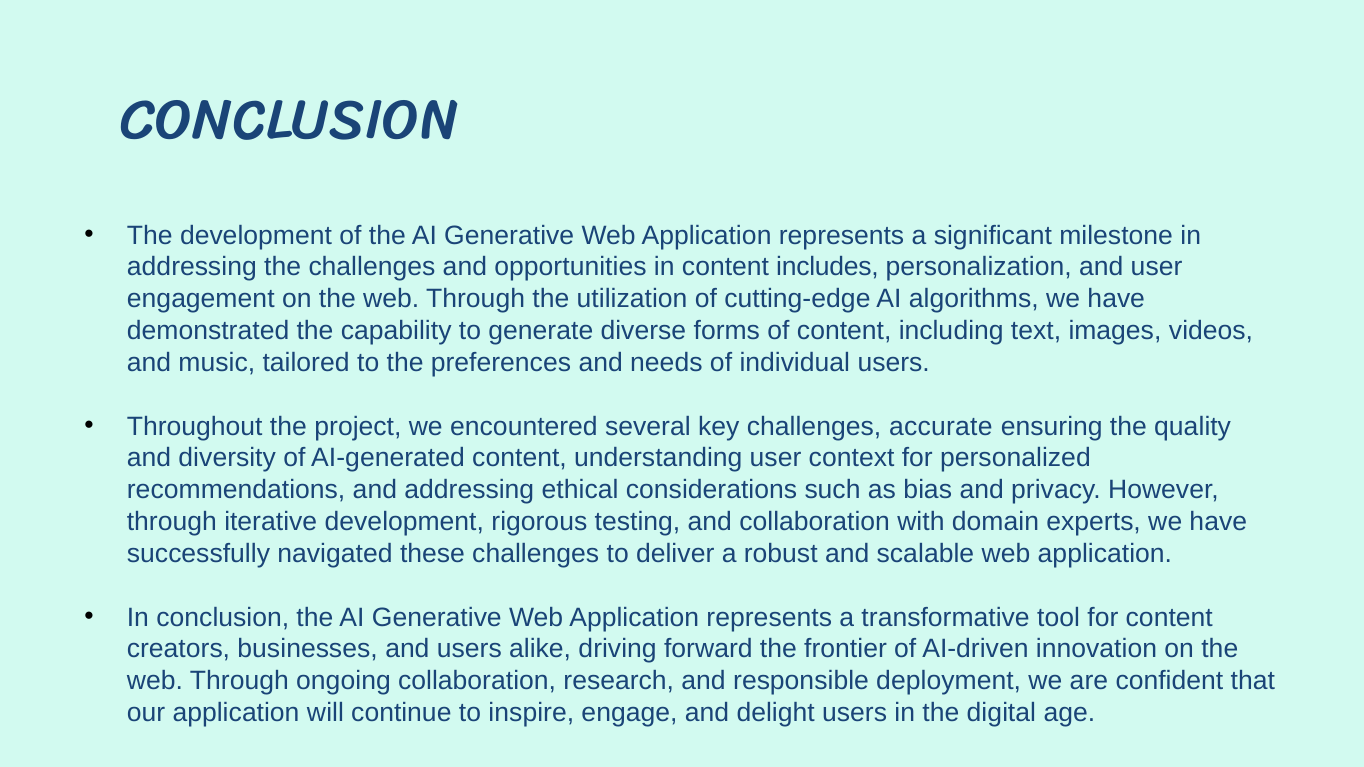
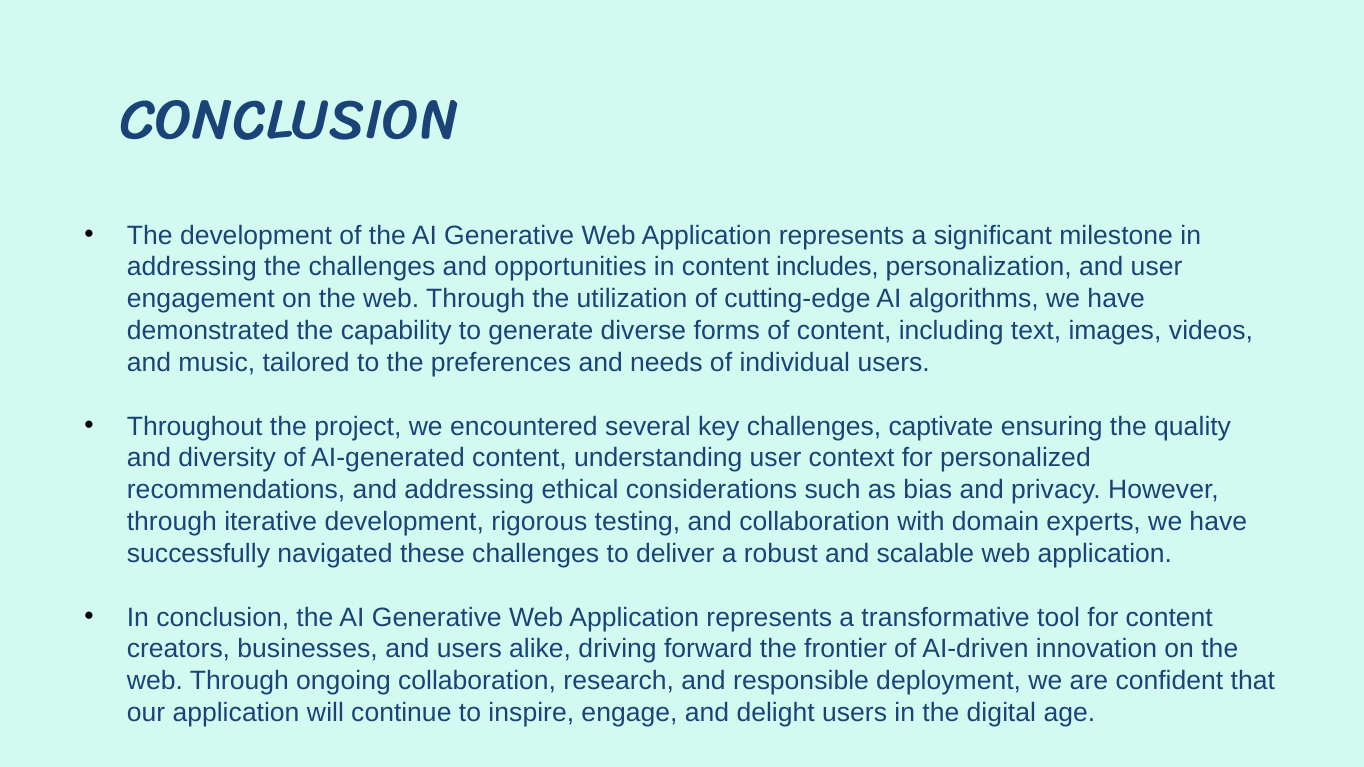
accurate: accurate -> captivate (941, 426)
